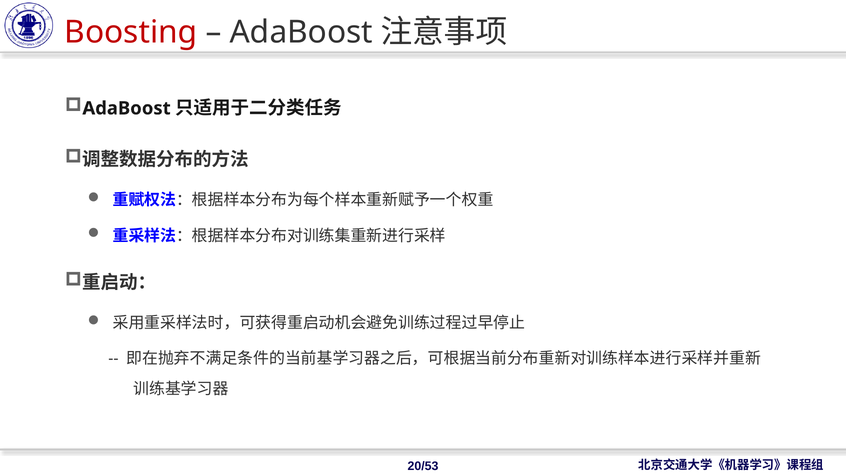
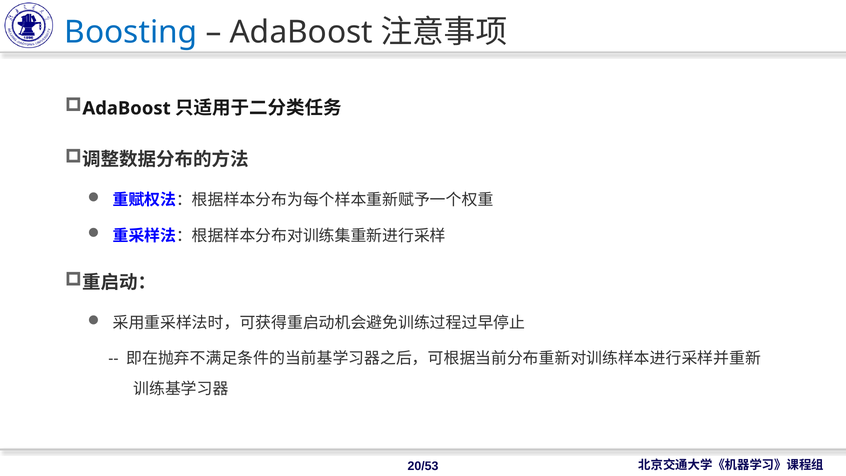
Boosting colour: red -> blue (131, 32)
